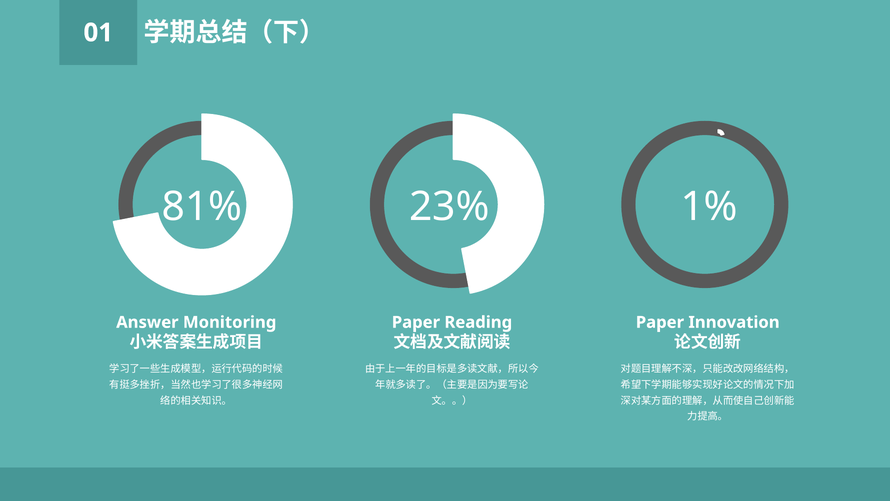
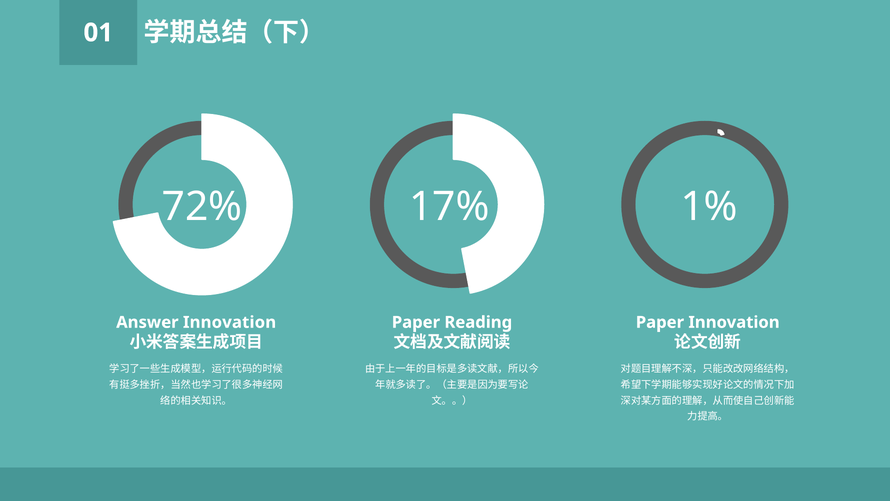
81%: 81% -> 72% (202, 207)
23%: 23% -> 17% (449, 207)
Answer Monitoring: Monitoring -> Innovation (230, 322)
